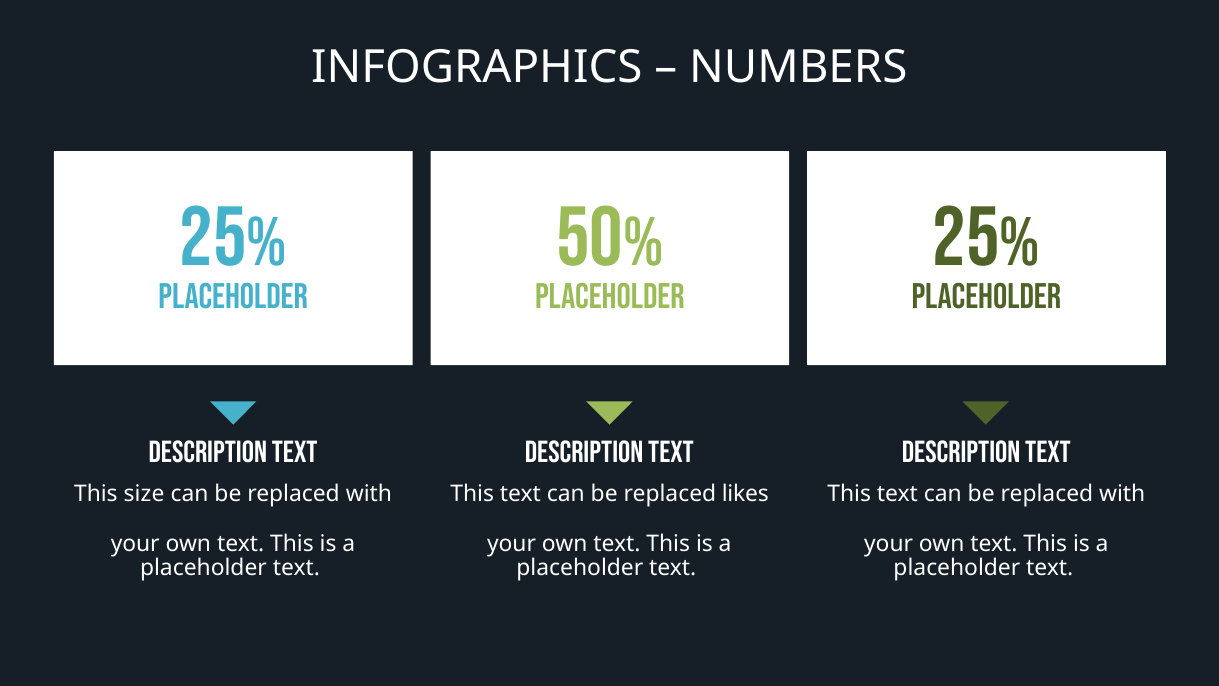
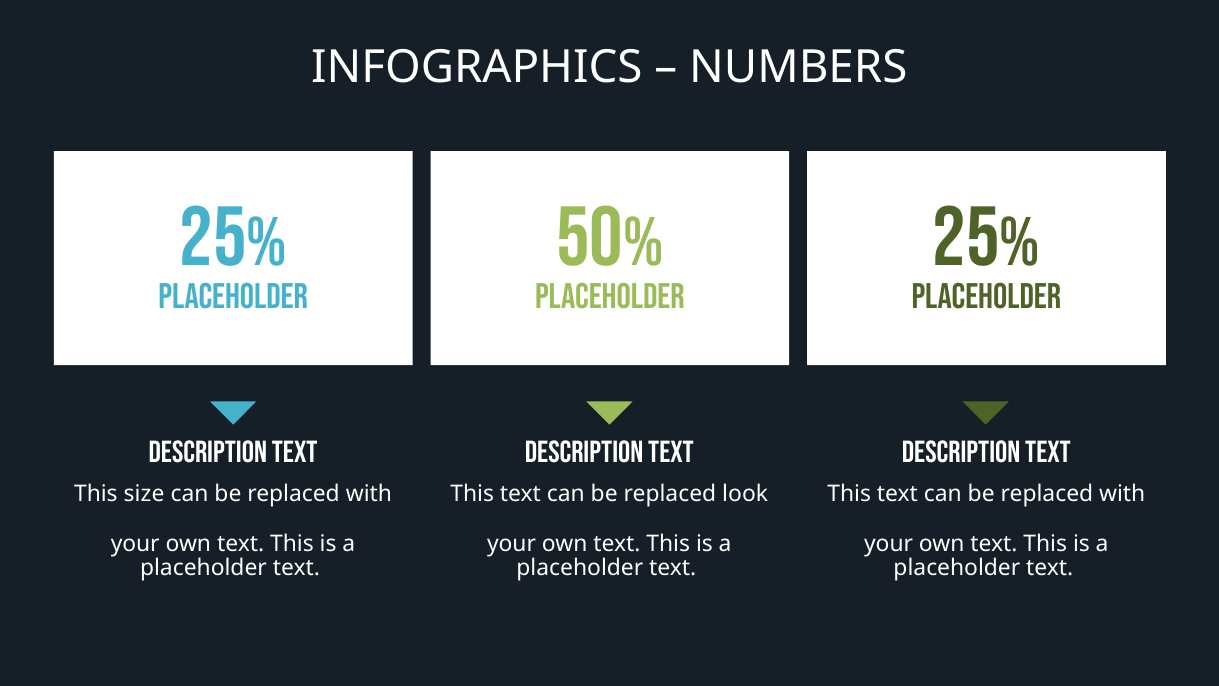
likes: likes -> look (745, 494)
